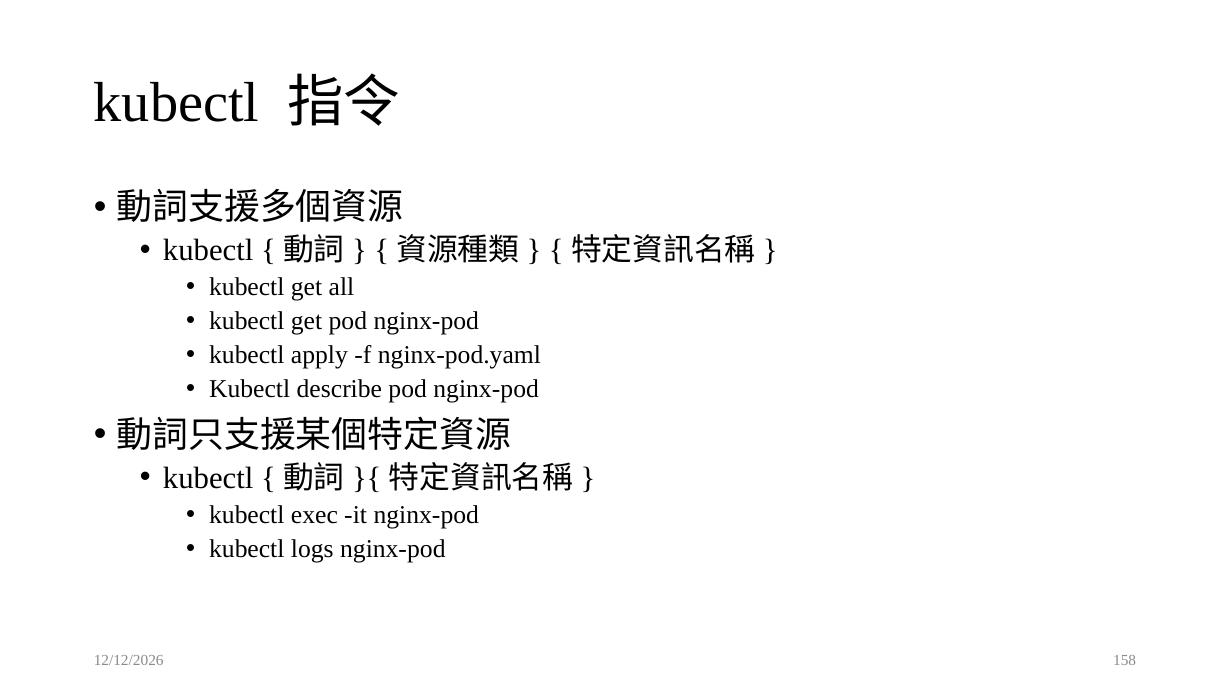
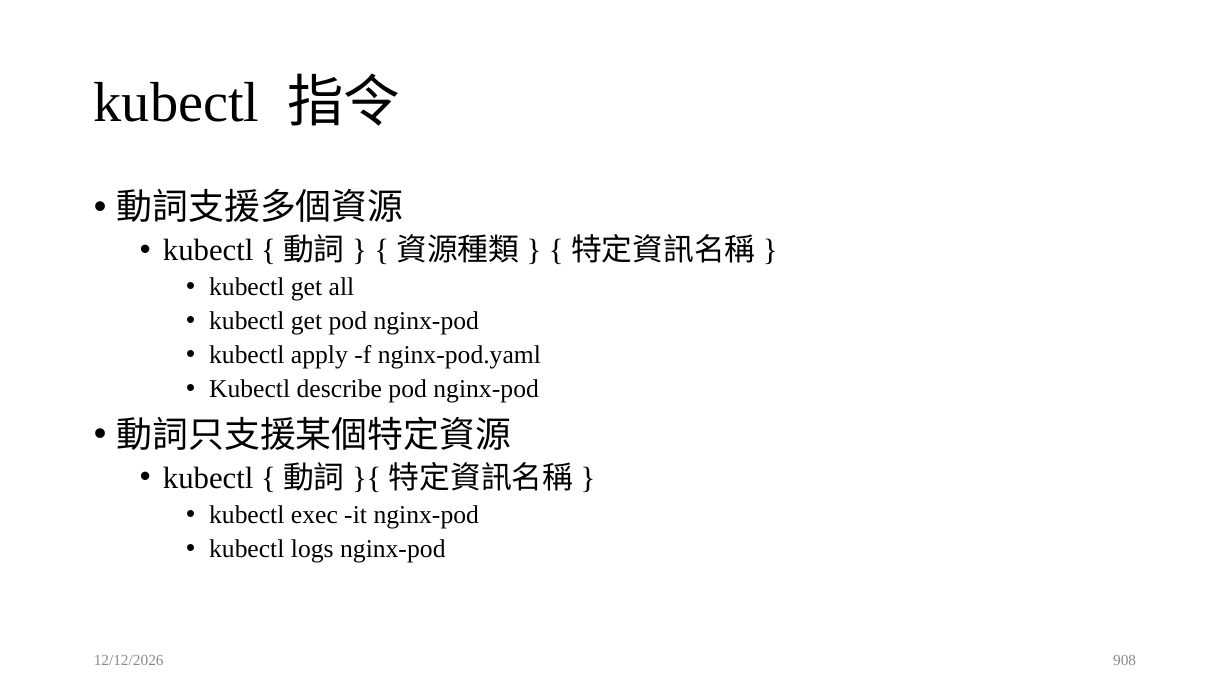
158: 158 -> 908 (1125, 661)
